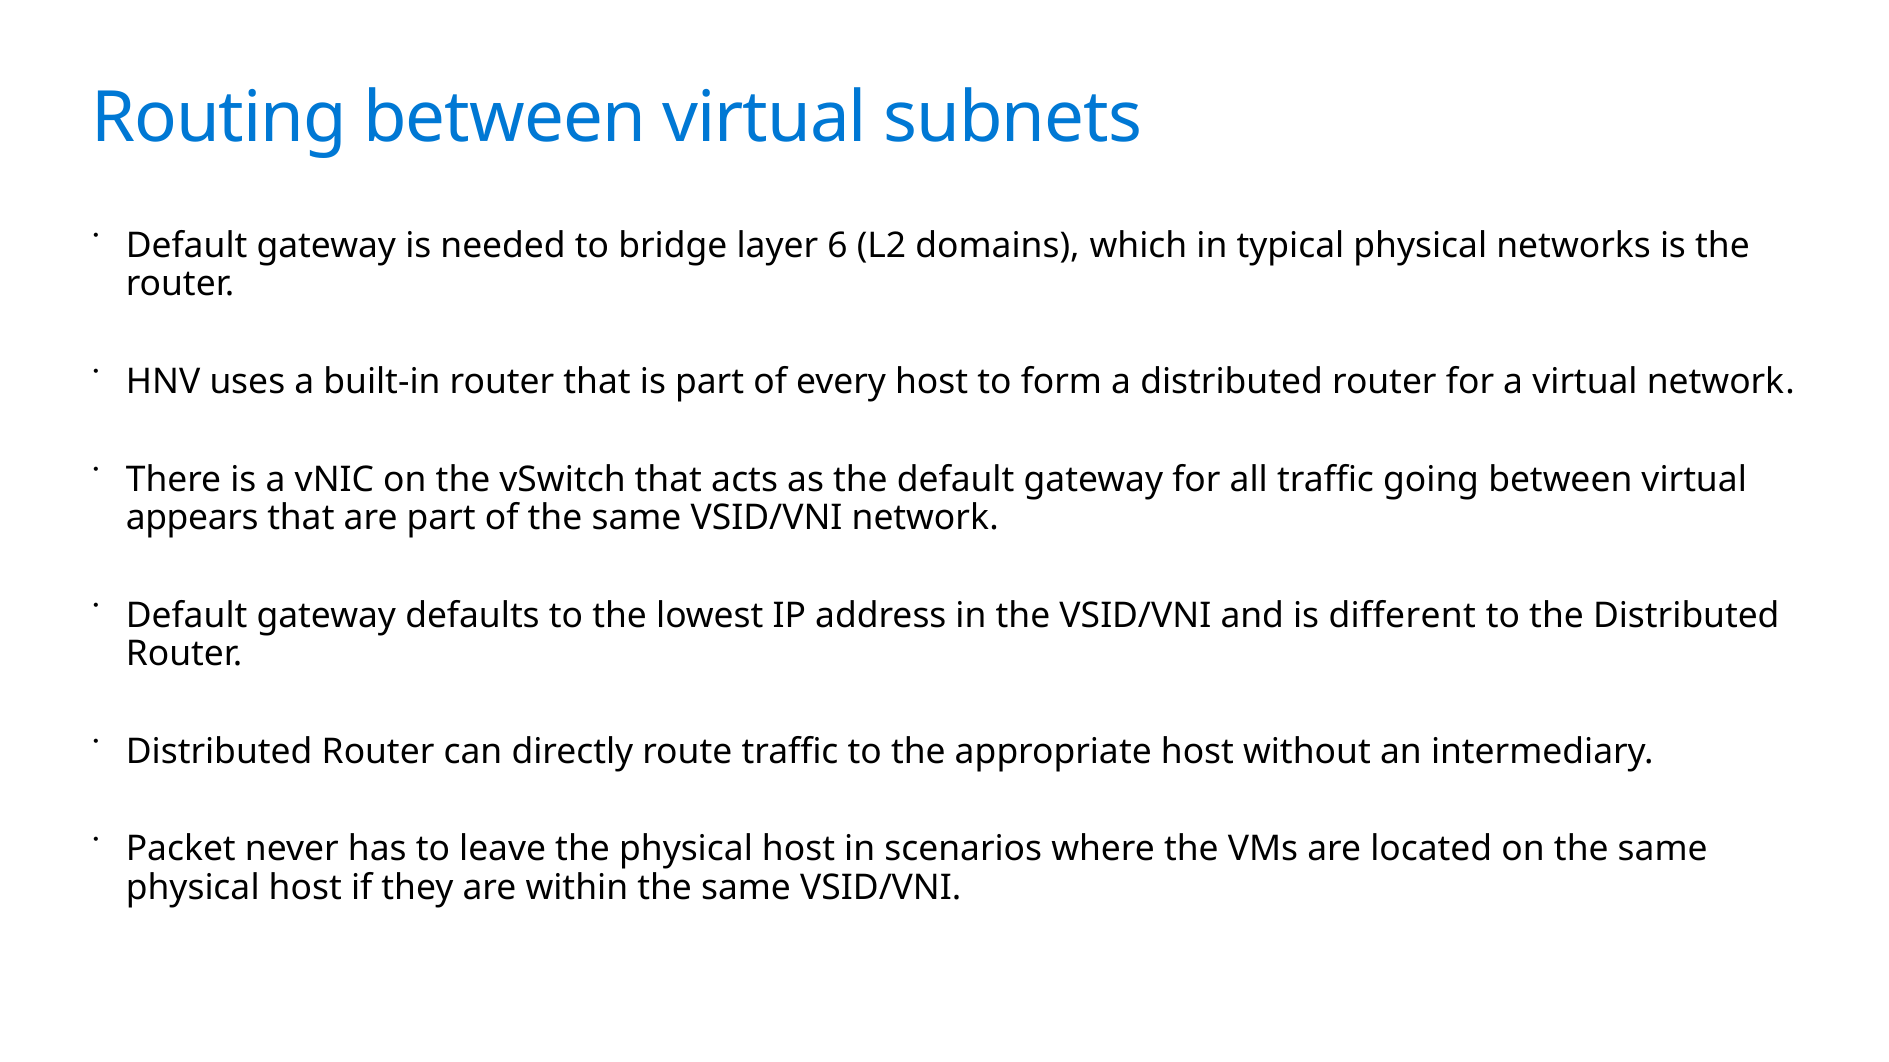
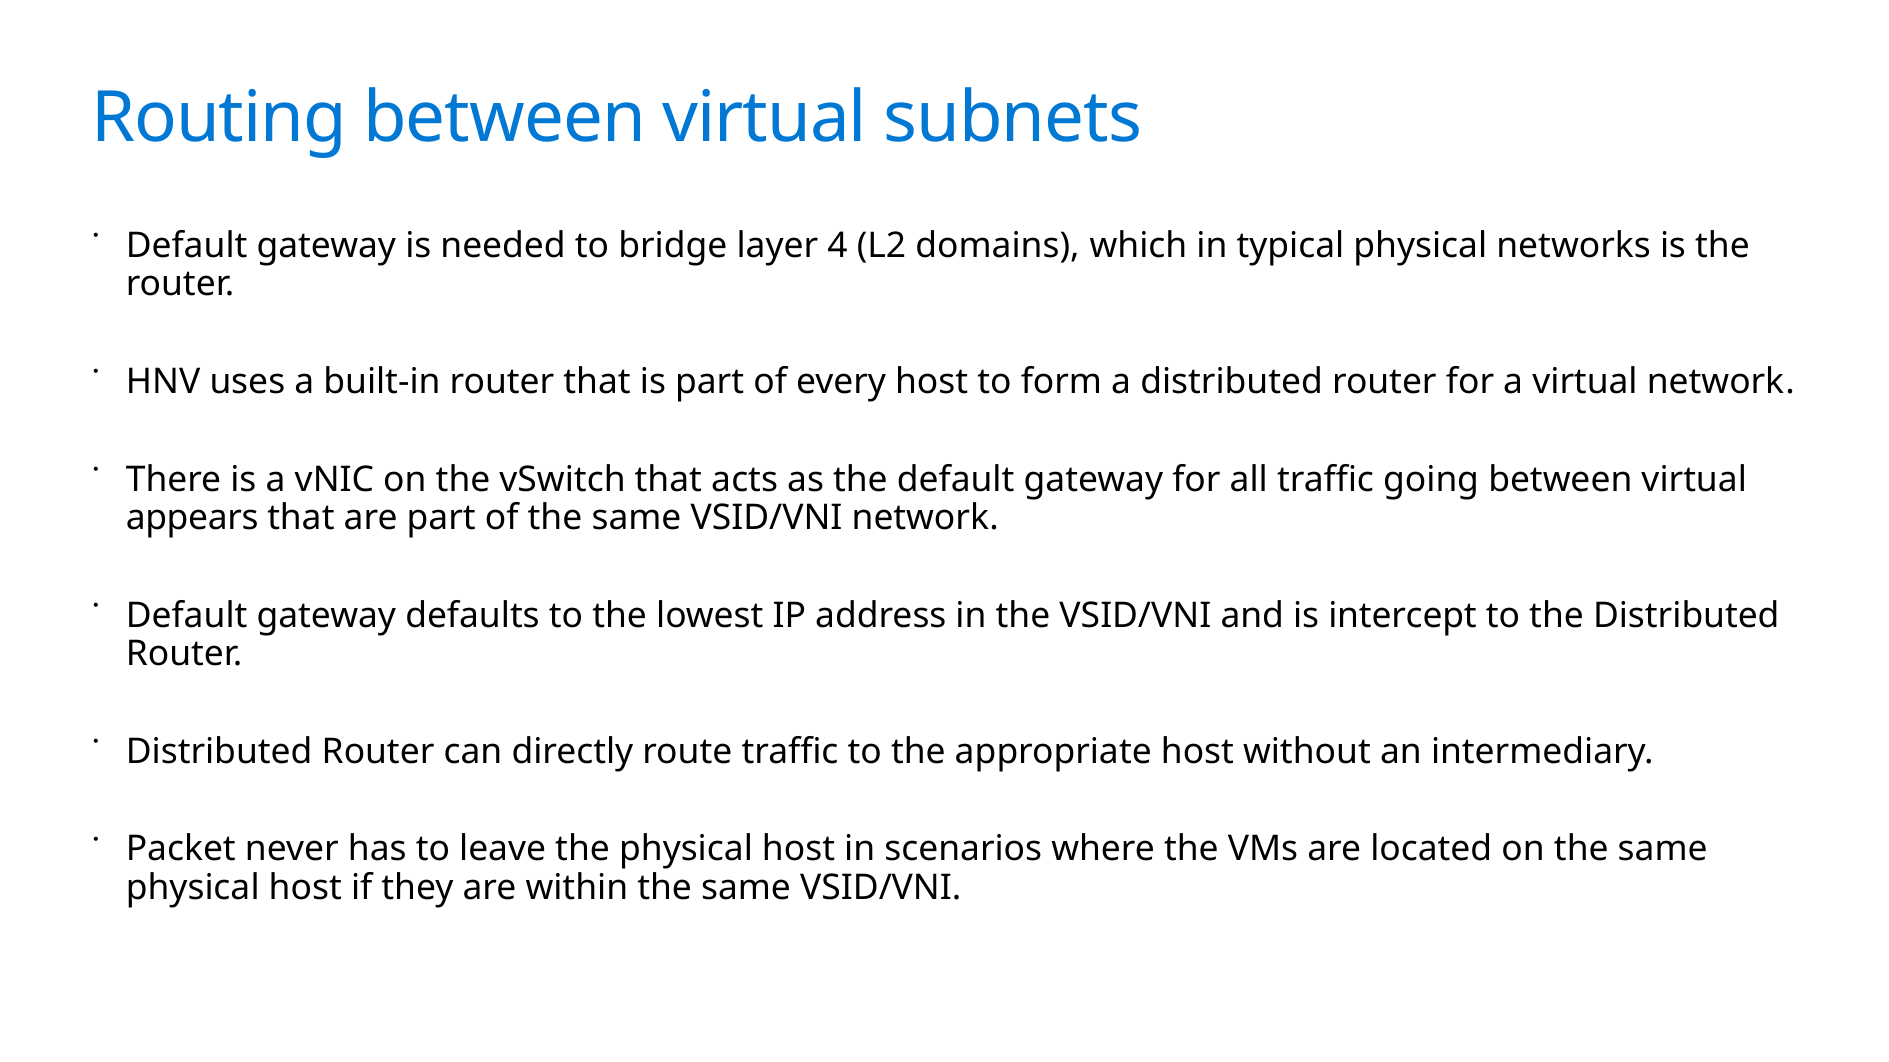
6: 6 -> 4 (838, 246)
different: different -> intercept (1402, 616)
